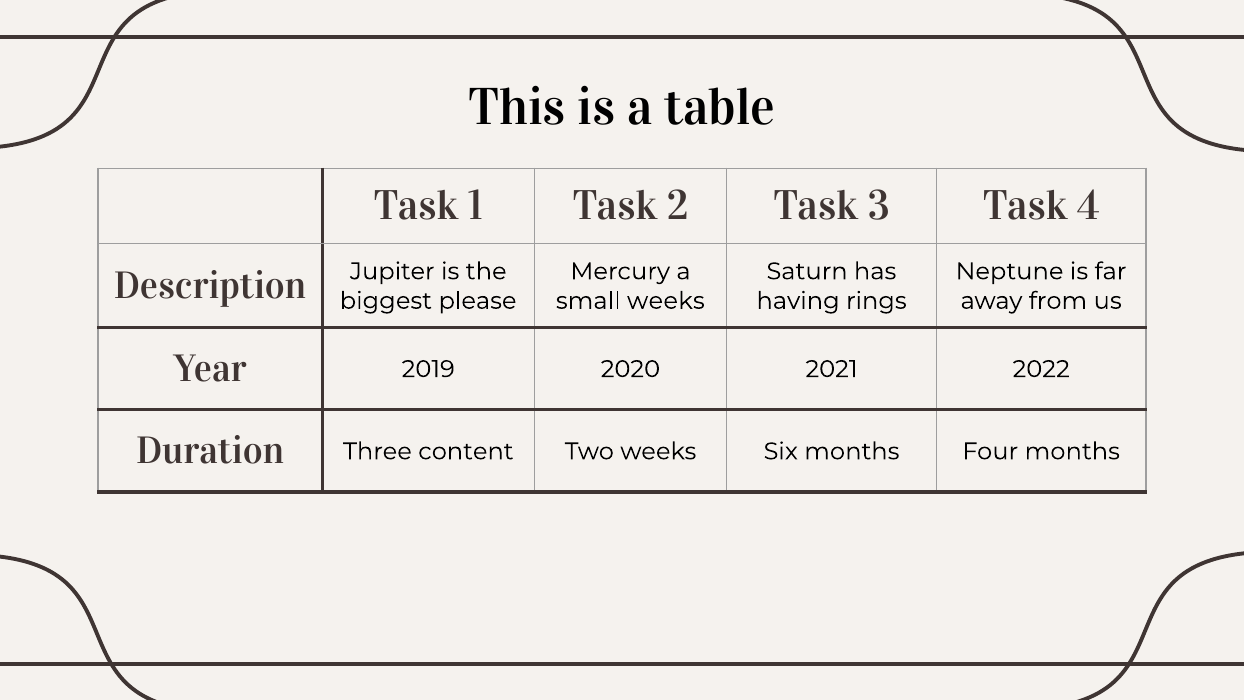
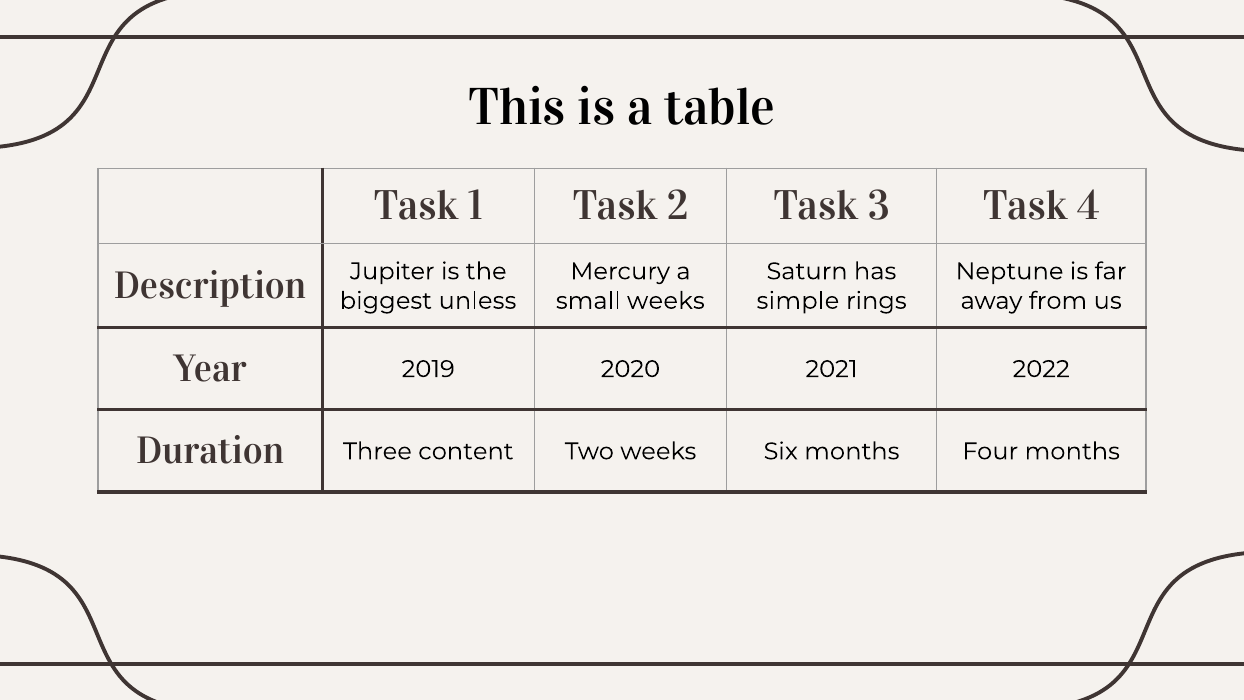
please: please -> unless (477, 301)
having: having -> simple (798, 301)
